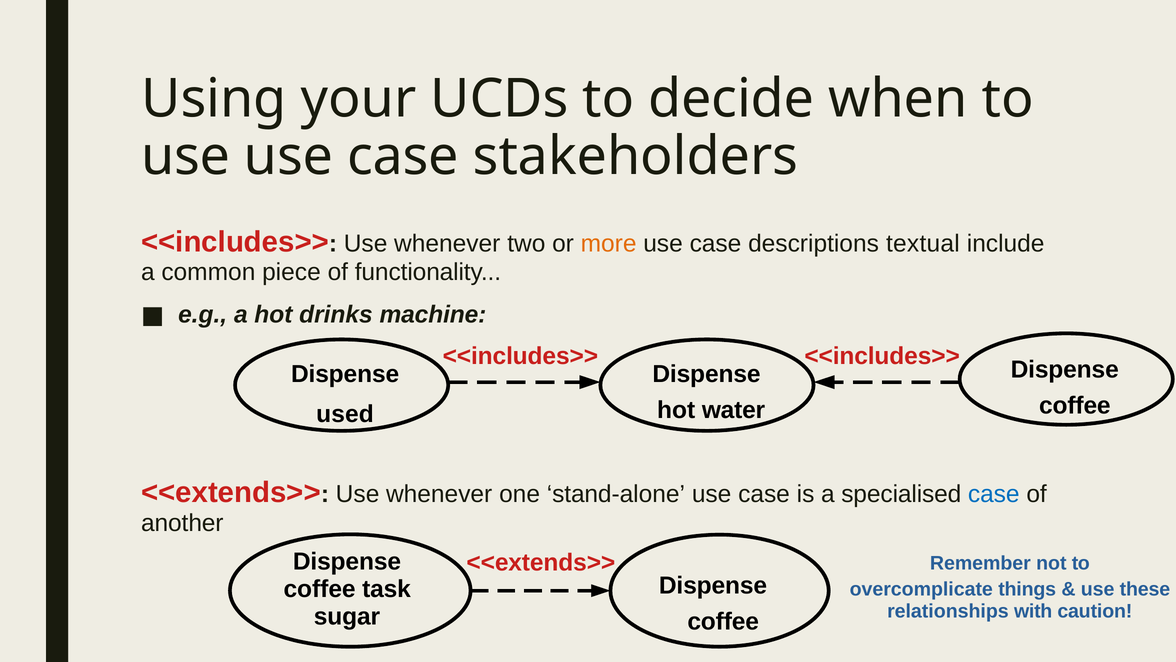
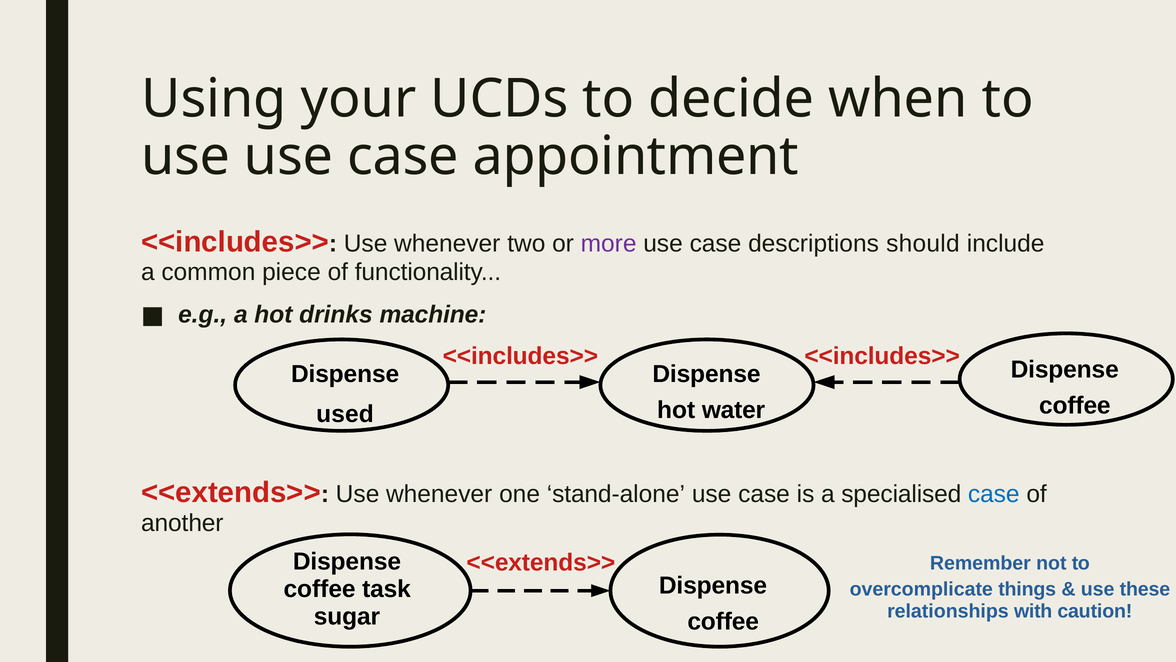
stakeholders: stakeholders -> appointment (636, 156)
more colour: orange -> purple (609, 243)
textual: textual -> should (923, 243)
